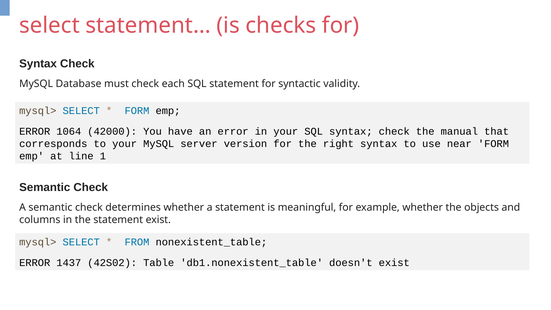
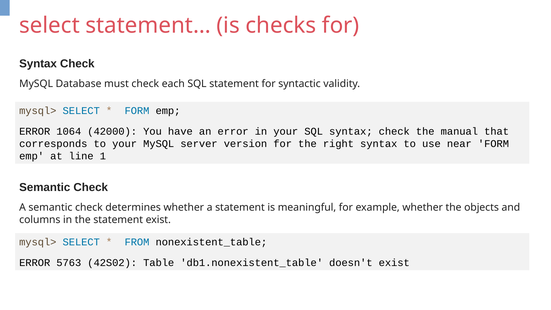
1437: 1437 -> 5763 (69, 263)
